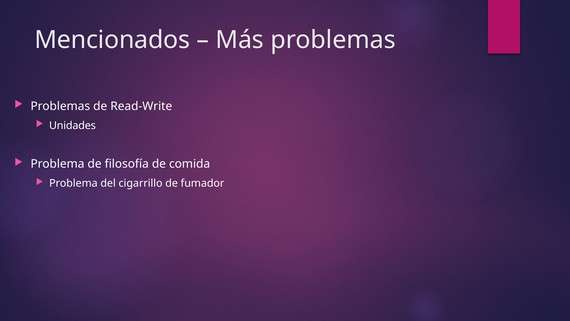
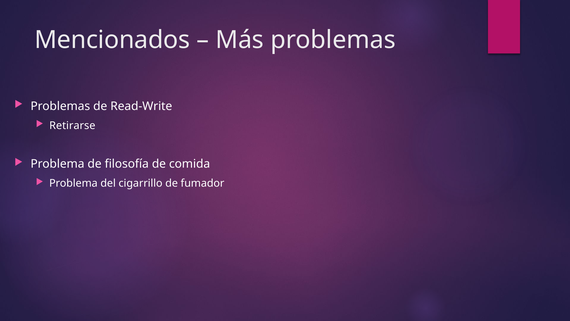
Unidades: Unidades -> Retirarse (72, 125)
